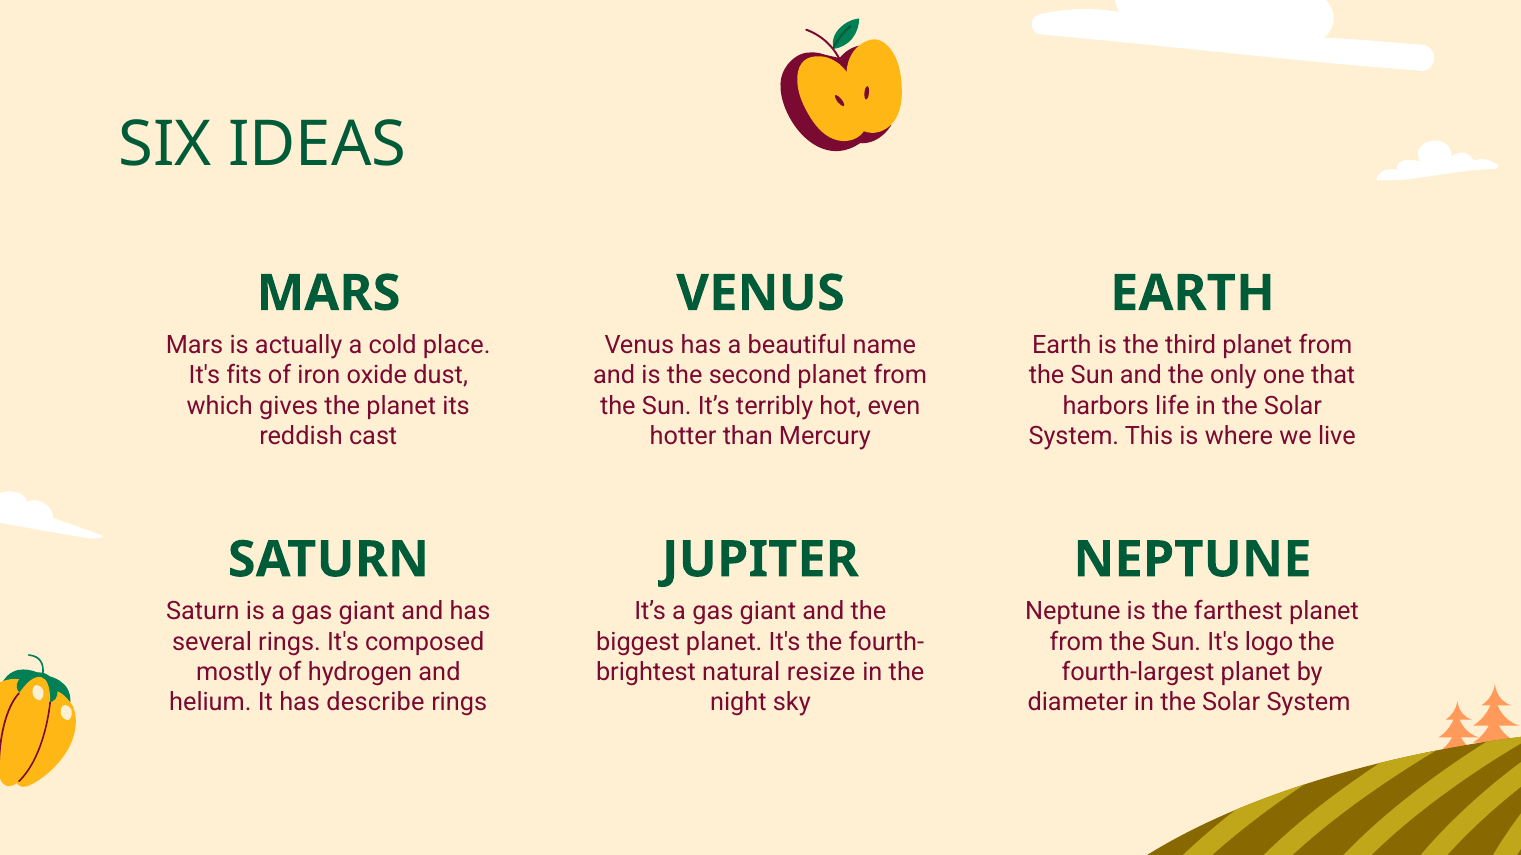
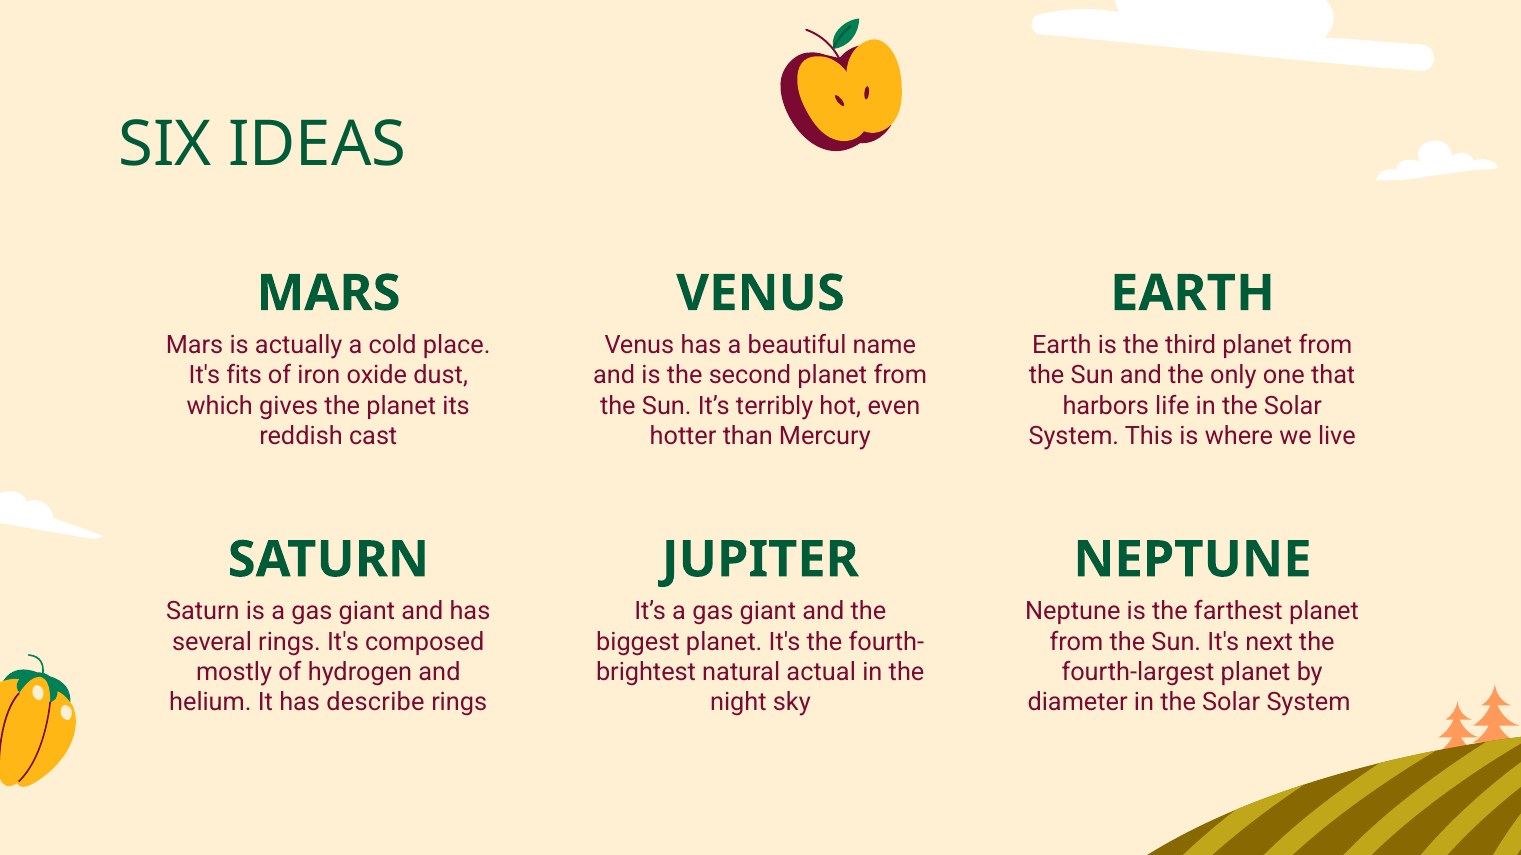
logo: logo -> next (1269, 642)
resize: resize -> actual (821, 673)
